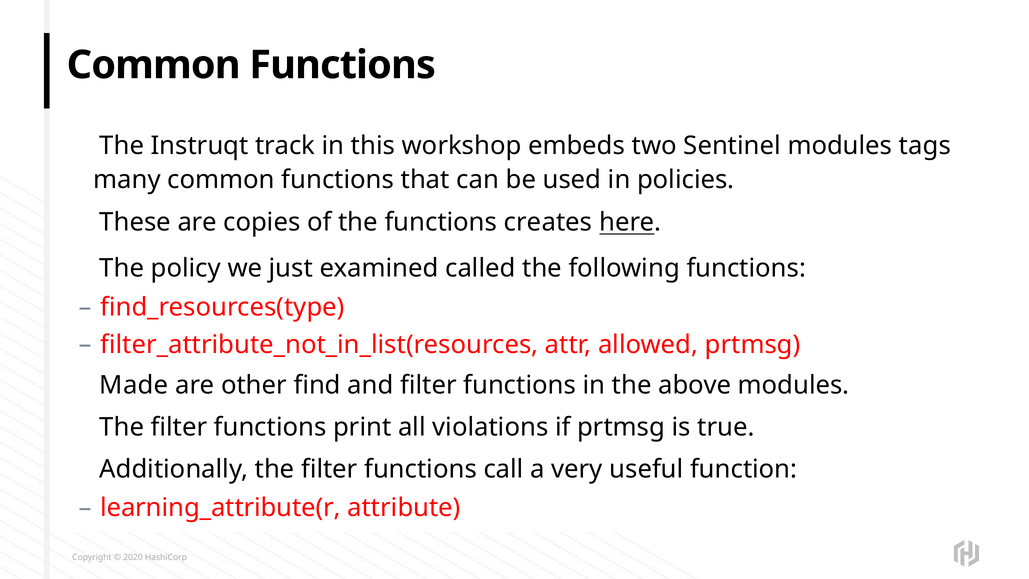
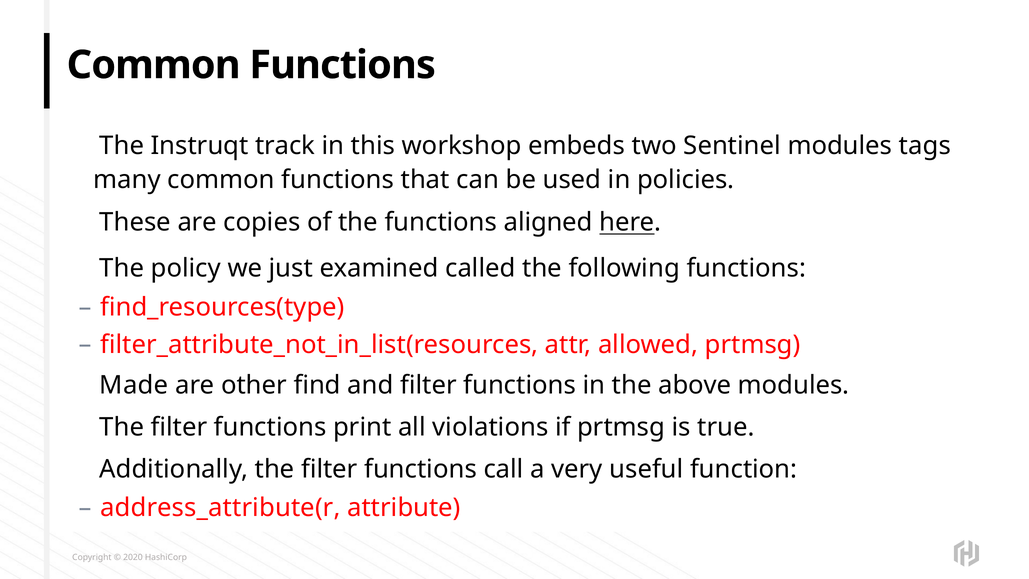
creates: creates -> aligned (548, 222)
learning_attribute(r: learning_attribute(r -> address_attribute(r (220, 508)
